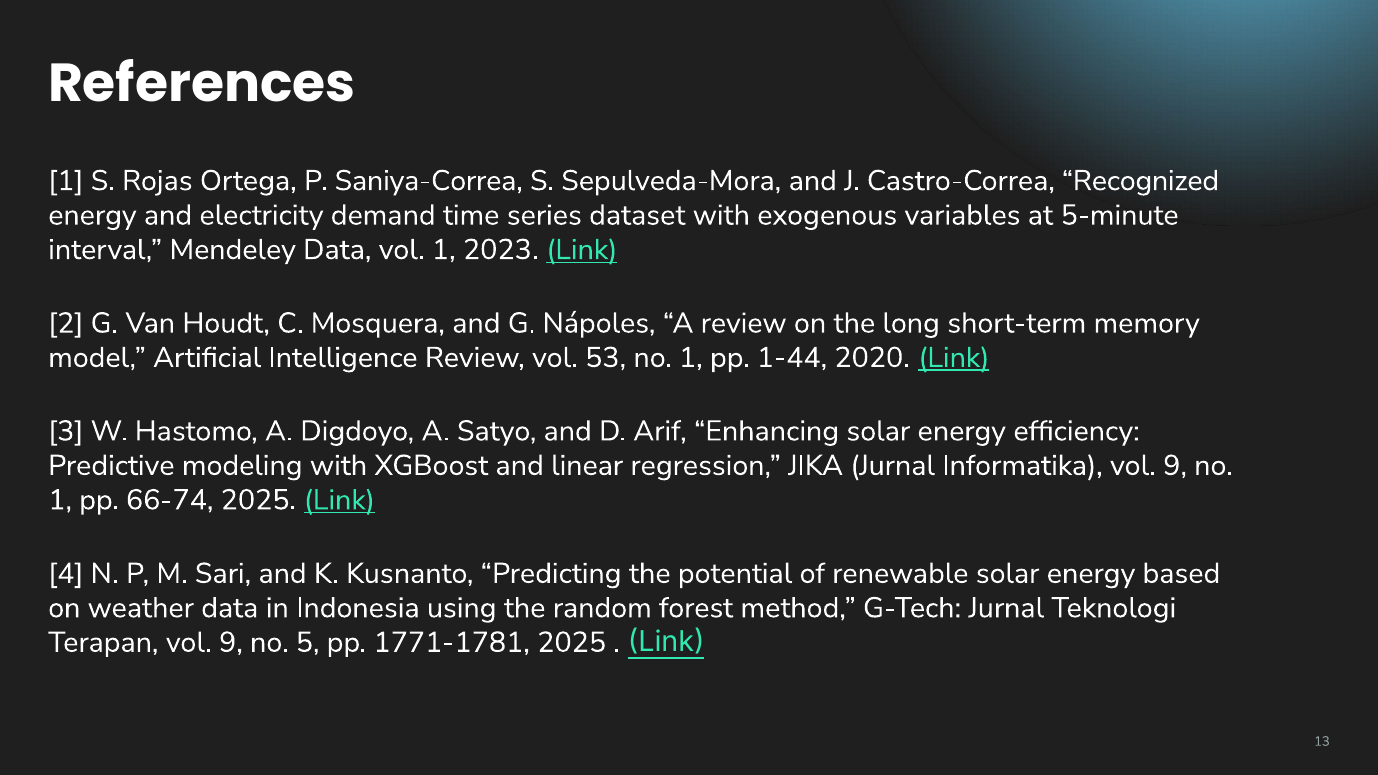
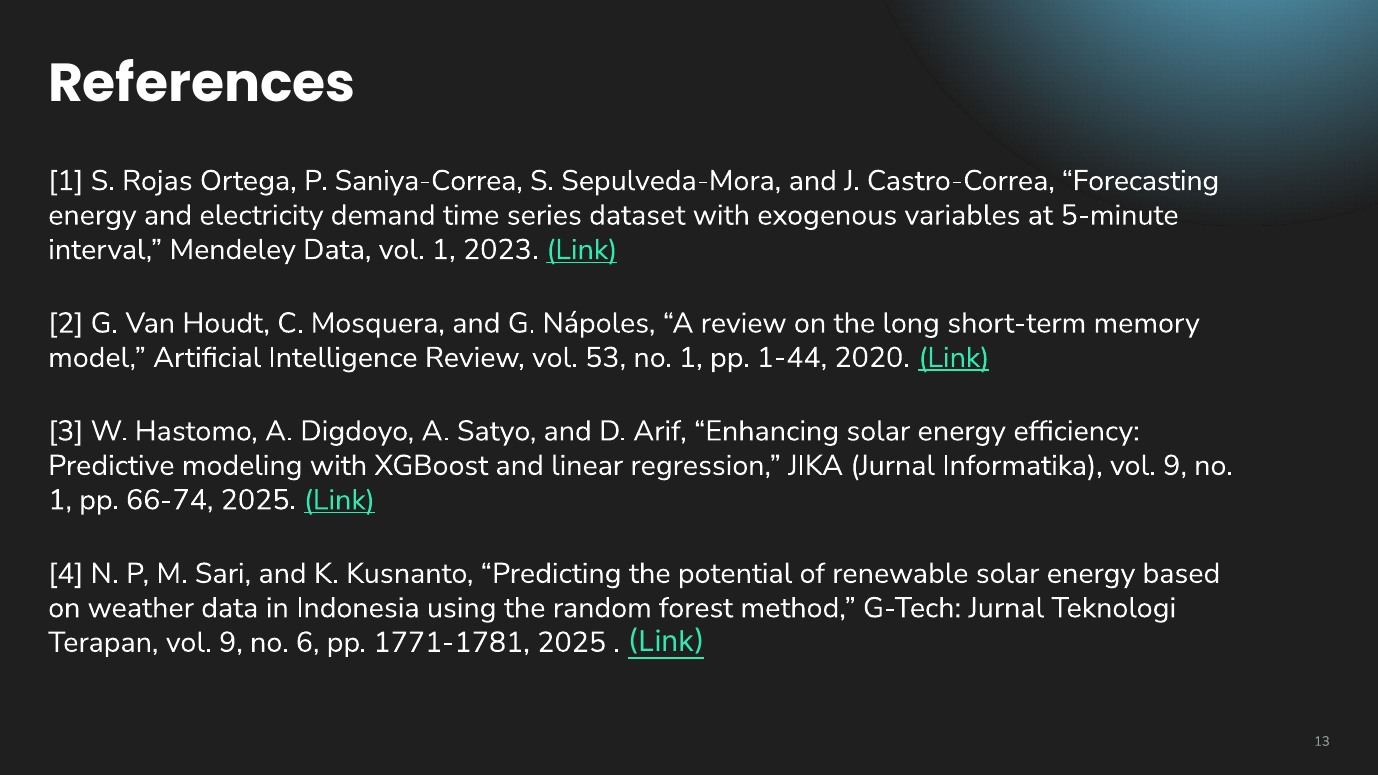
Recognized: Recognized -> Forecasting (1140, 181)
5: 5 -> 6 (308, 642)
